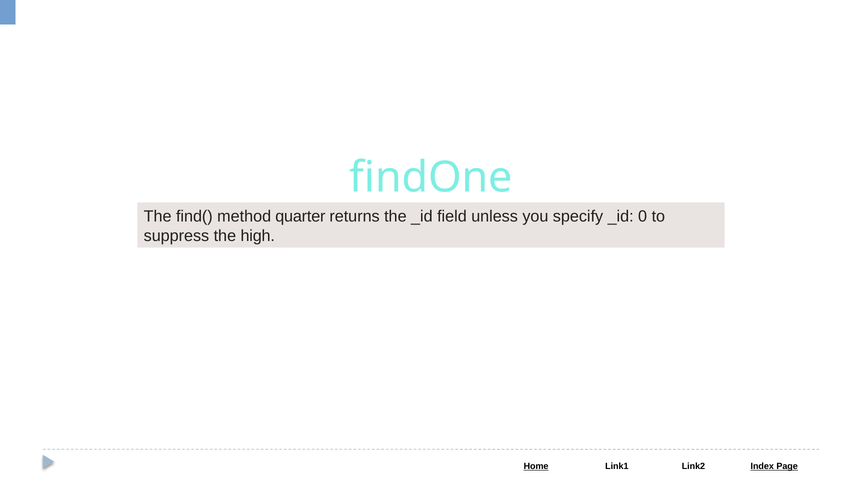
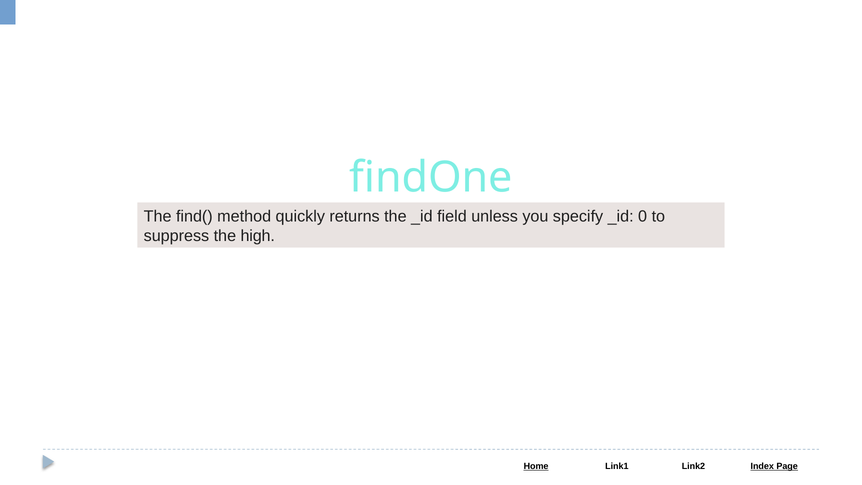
quarter: quarter -> quickly (300, 216)
